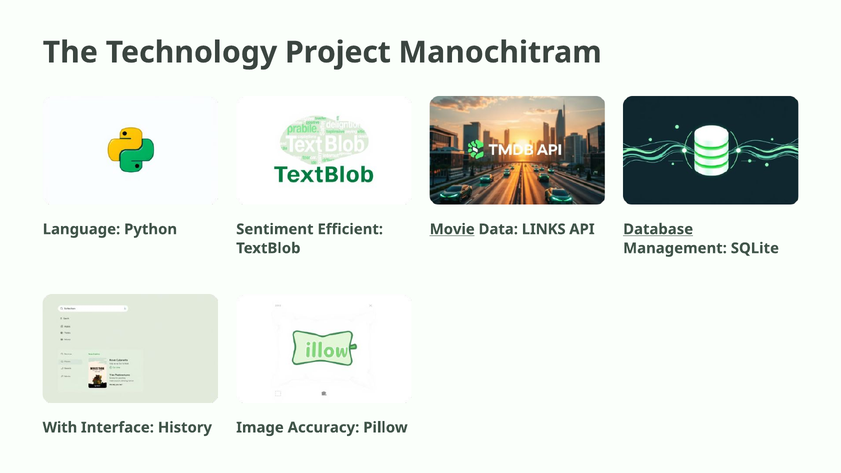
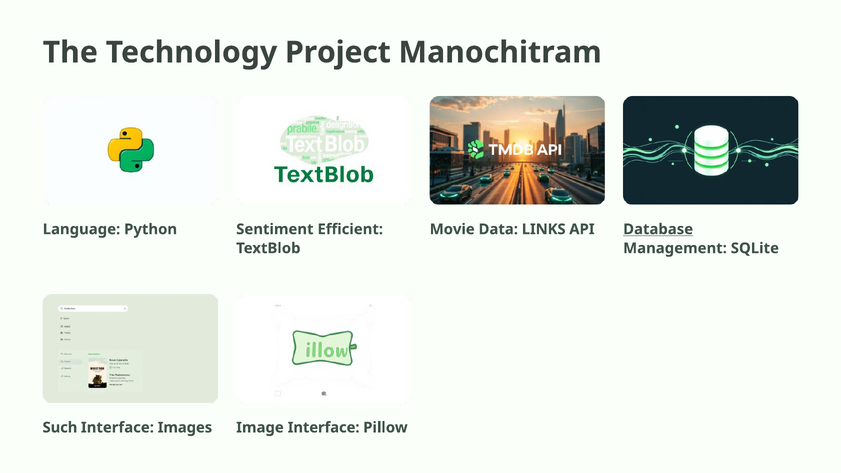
Movie underline: present -> none (452, 229)
With: With -> Such (60, 428)
History: History -> Images (185, 428)
Image Accuracy: Accuracy -> Interface (324, 428)
